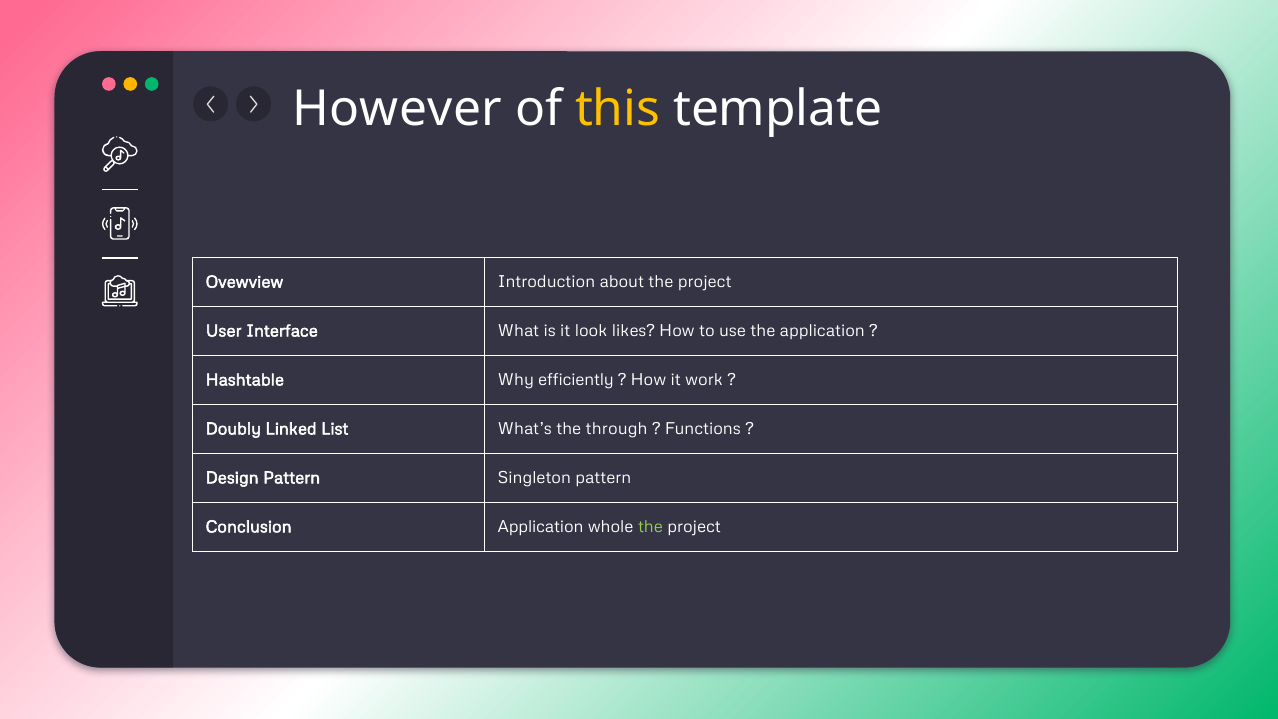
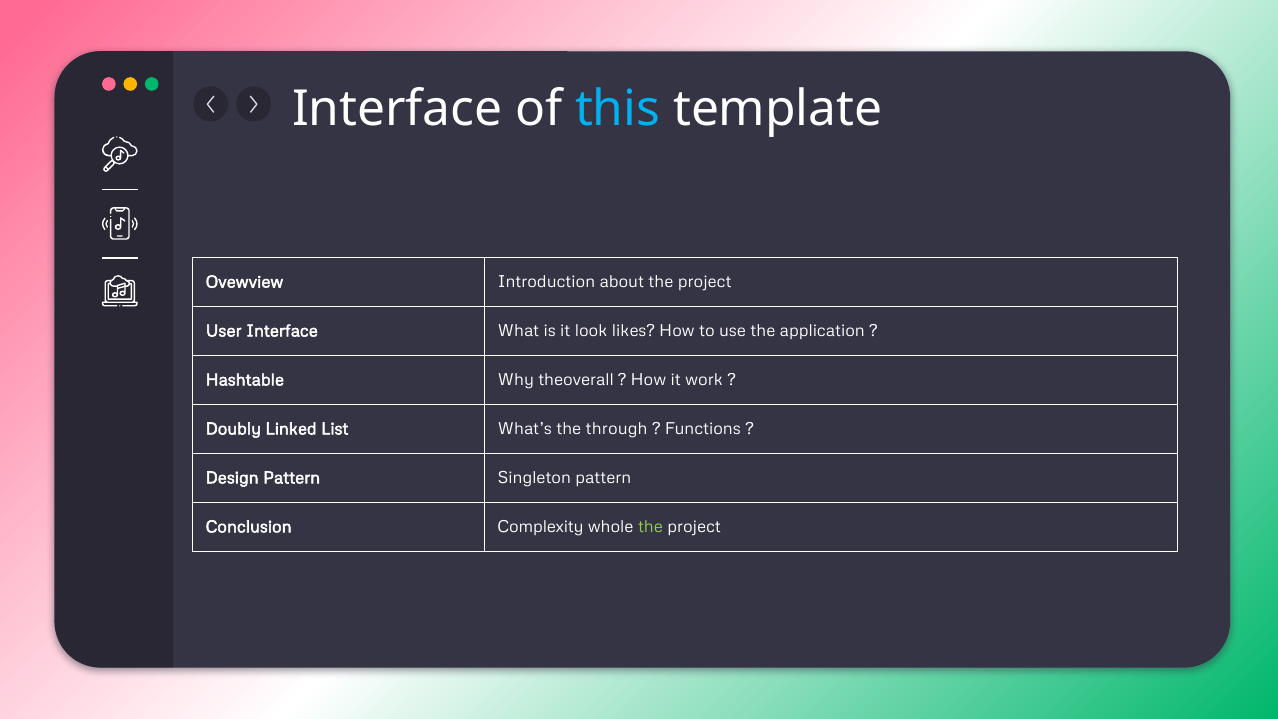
However: However -> Interface (397, 109)
this colour: yellow -> light blue (618, 109)
efficiently: efficiently -> theoverall (576, 380)
Conclusion Application: Application -> Complexity (541, 527)
